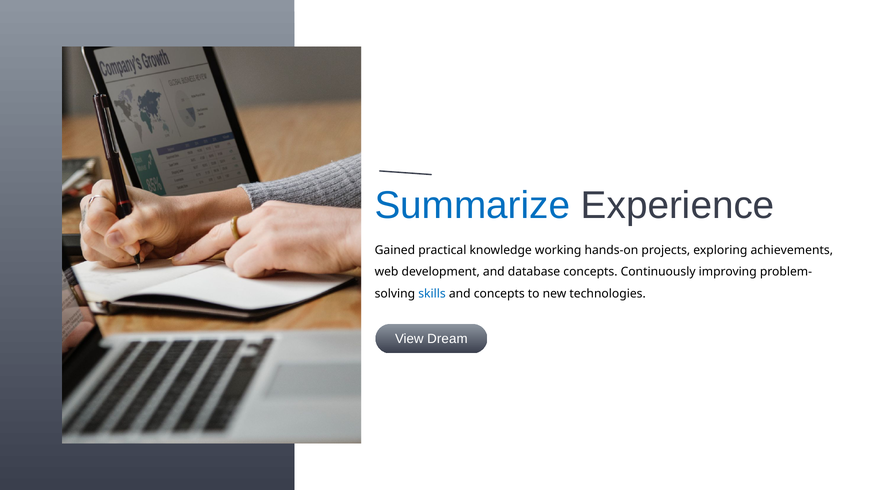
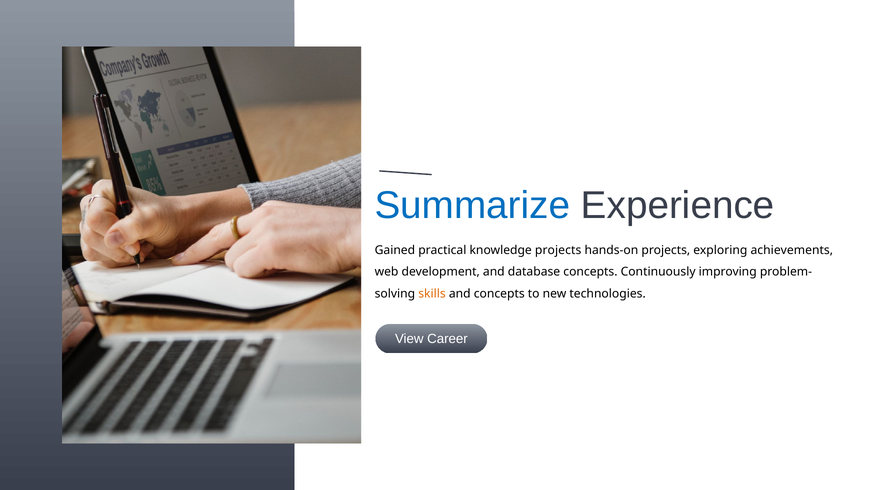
knowledge working: working -> projects (558, 250)
skills colour: blue -> orange (432, 294)
Dream: Dream -> Career (447, 339)
